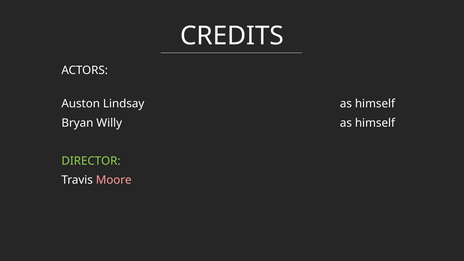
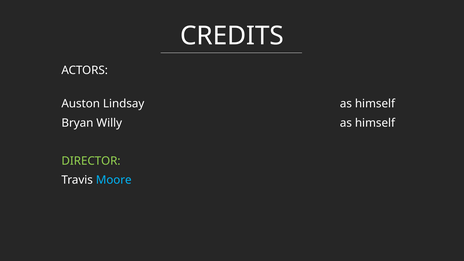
Moore colour: pink -> light blue (114, 180)
